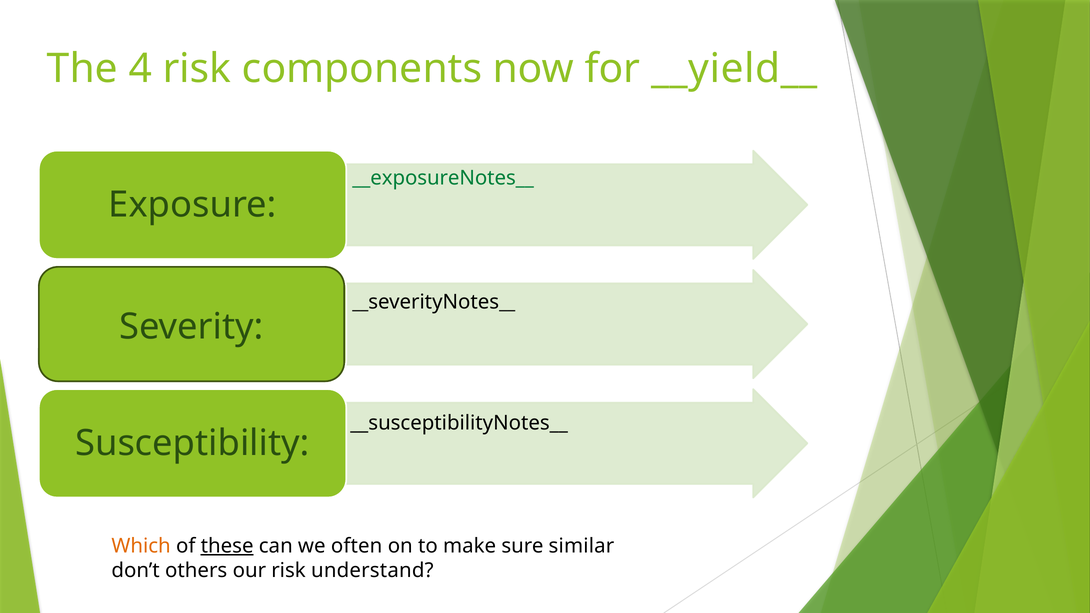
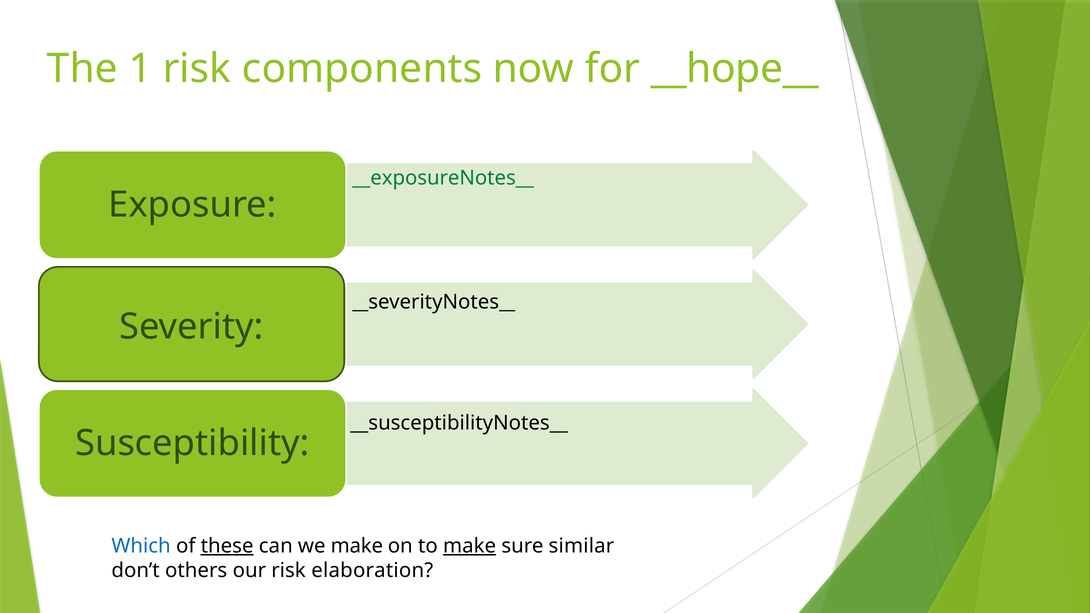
4: 4 -> 1 (140, 69)
__yield__: __yield__ -> __hope__ (735, 69)
Which colour: orange -> blue (141, 546)
we often: often -> make (357, 546)
make underline: none -> present (470, 546)
understand: understand -> elaboration (372, 571)
